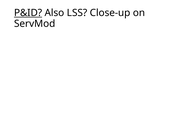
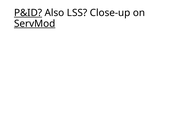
ServMod underline: none -> present (35, 24)
